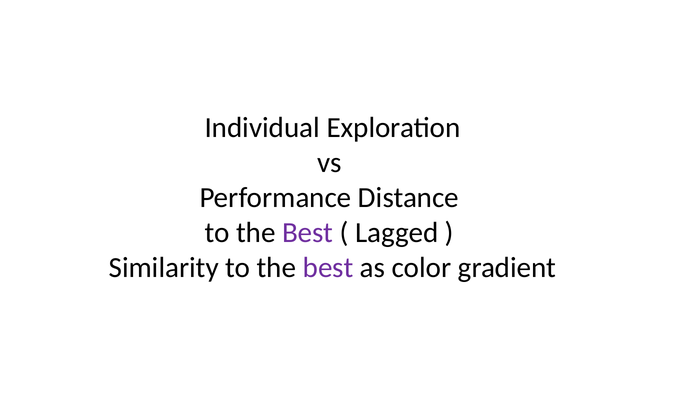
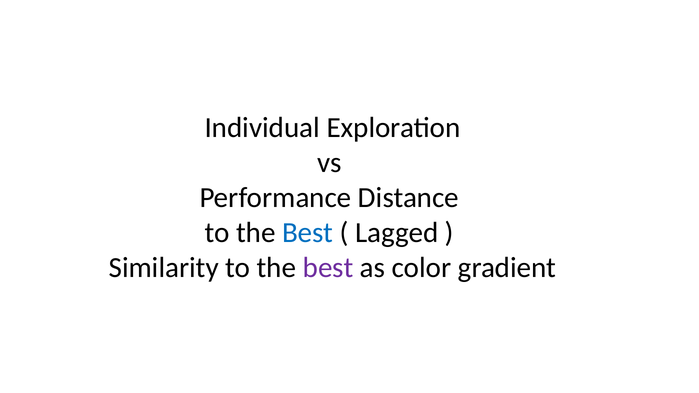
Best colour: purple -> blue (308, 233)
